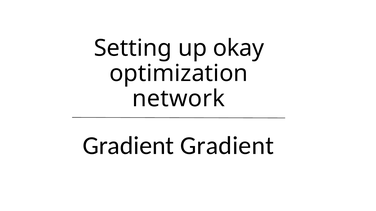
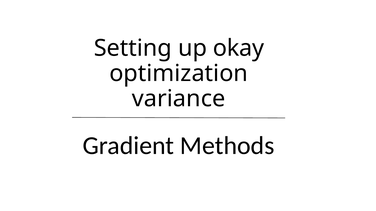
network: network -> variance (179, 99)
Gradient Gradient: Gradient -> Methods (227, 146)
